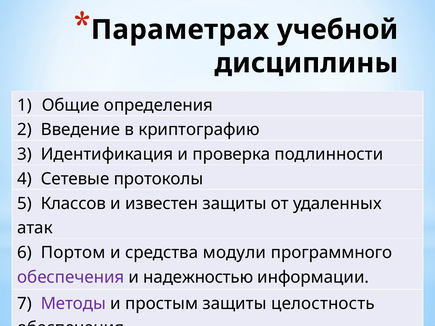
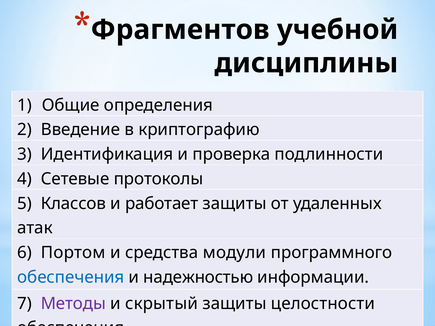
Параметрах: Параметрах -> Фрагментов (180, 30)
известен: известен -> работает (162, 204)
обеспечения colour: purple -> blue (71, 277)
простым: простым -> скрытый (162, 304)
целостность: целостность -> целостности (323, 304)
